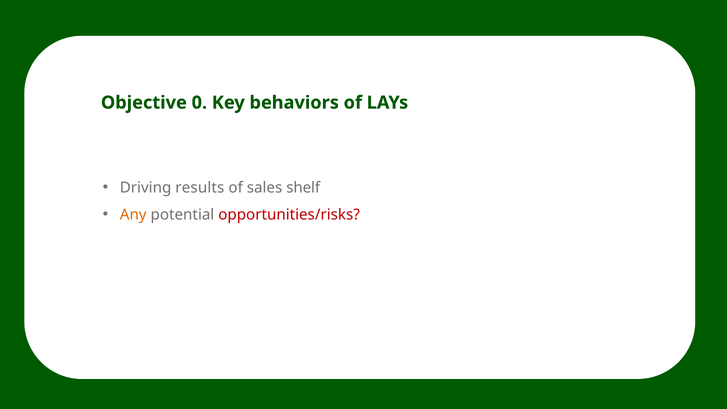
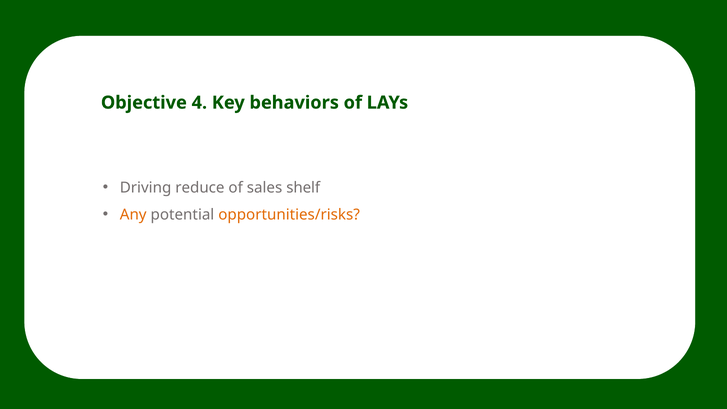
0: 0 -> 4 (199, 103)
results: results -> reduce (200, 188)
opportunities/risks colour: red -> orange (289, 215)
